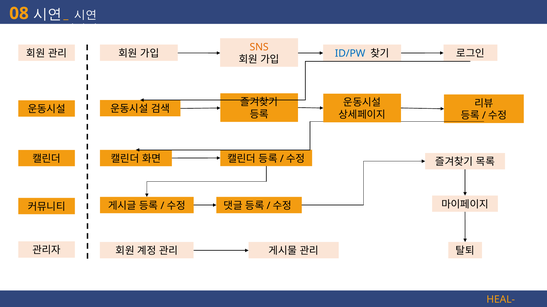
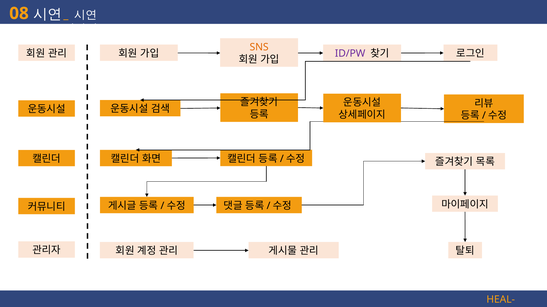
ID/PW colour: blue -> purple (350, 54)
